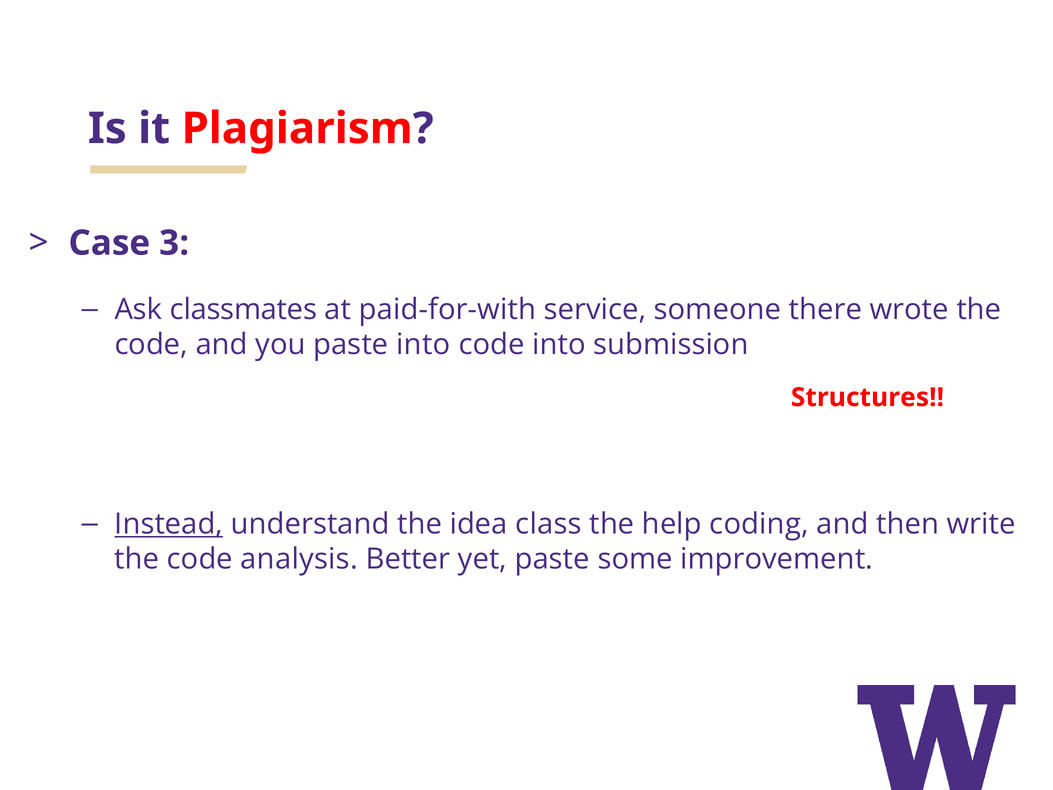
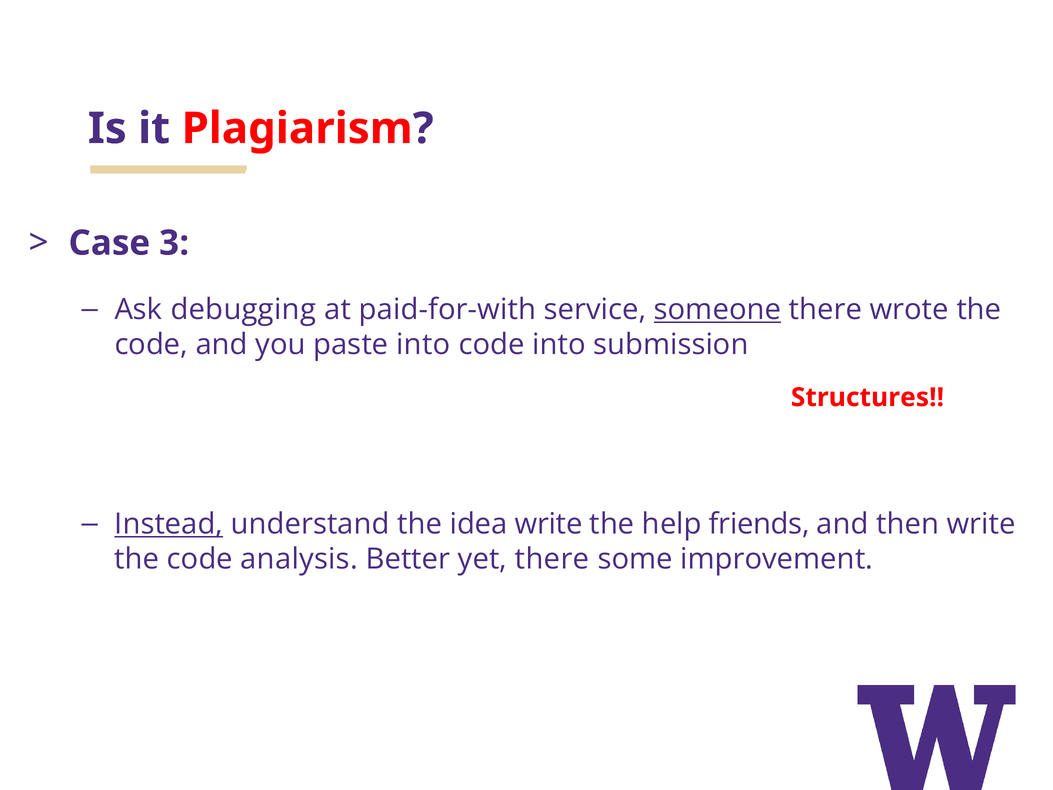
classmates: classmates -> debugging (243, 310)
someone underline: none -> present (717, 310)
idea class: class -> write (549, 524)
coding: coding -> friends (759, 524)
yet paste: paste -> there (552, 559)
